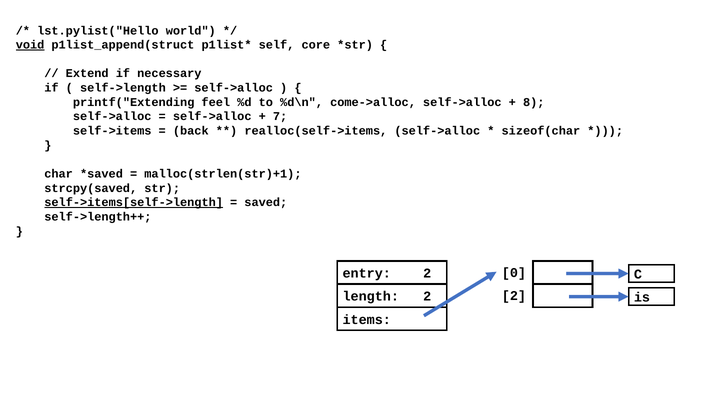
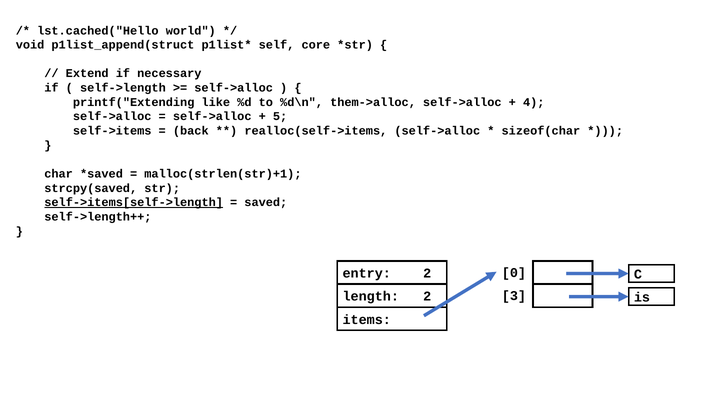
lst.pylist("Hello: lst.pylist("Hello -> lst.cached("Hello (98, 31)
void underline: present -> none (30, 45)
feel: feel -> like (216, 102)
come->alloc: come->alloc -> them->alloc (373, 102)
8: 8 -> 4 (534, 102)
7: 7 -> 5 (280, 117)
2: 2 -> 3 (514, 296)
